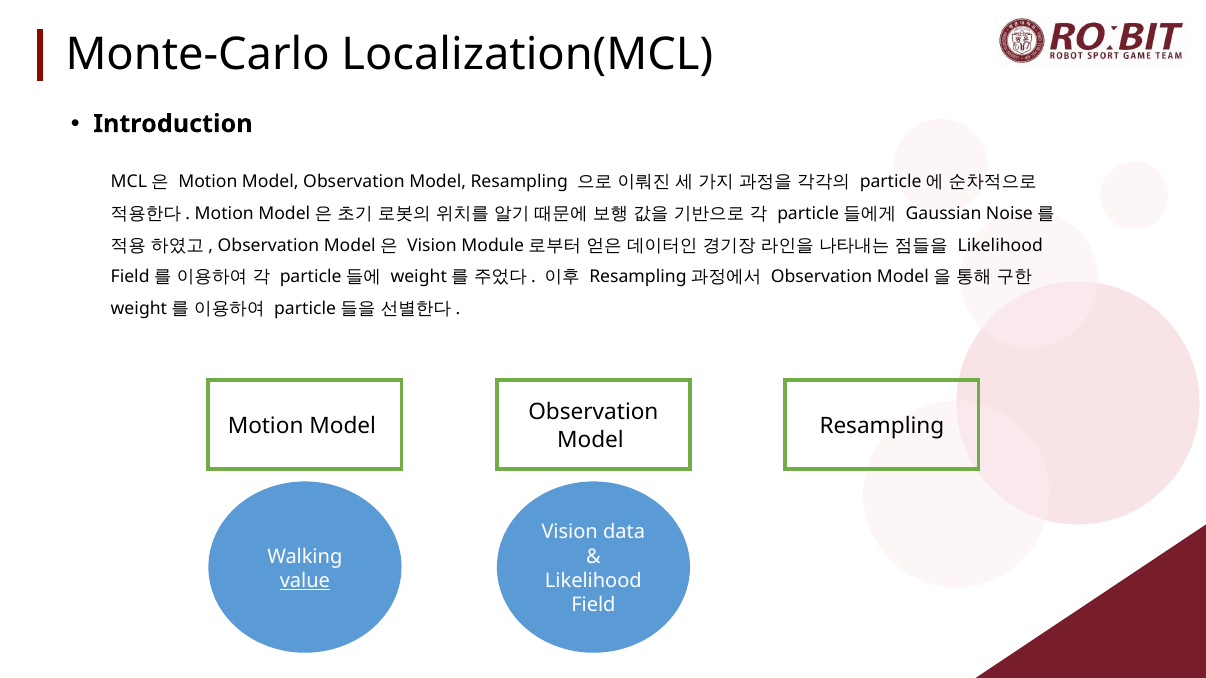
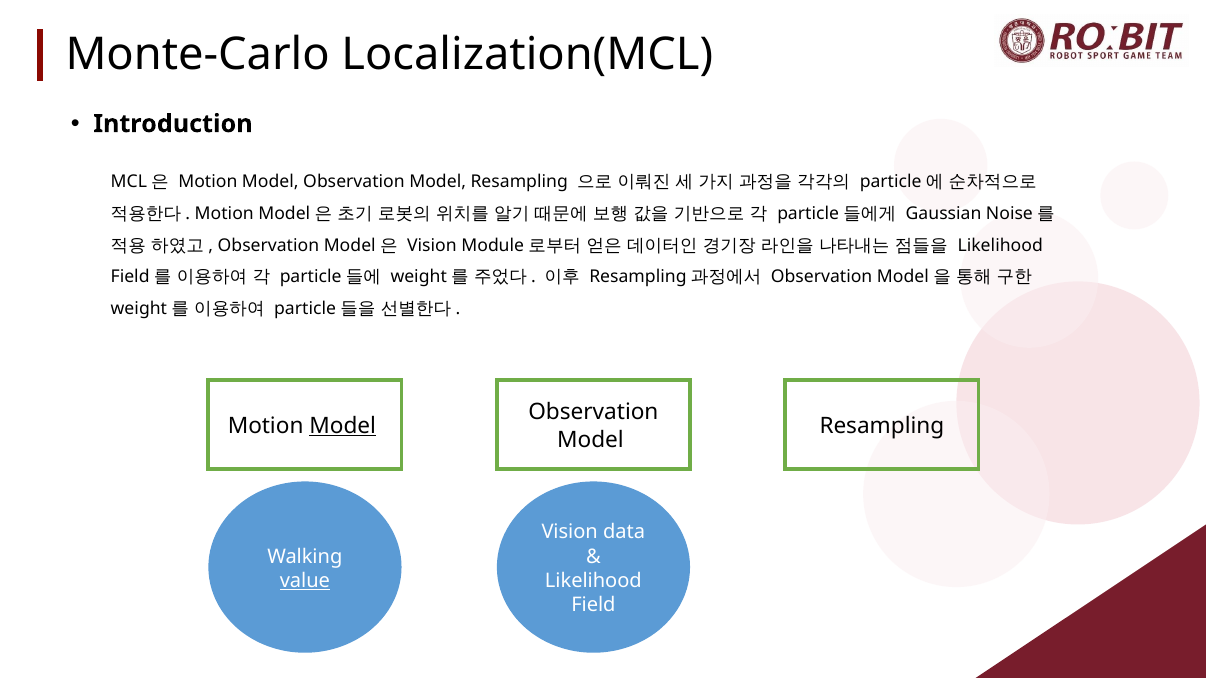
Model underline: none -> present (343, 426)
